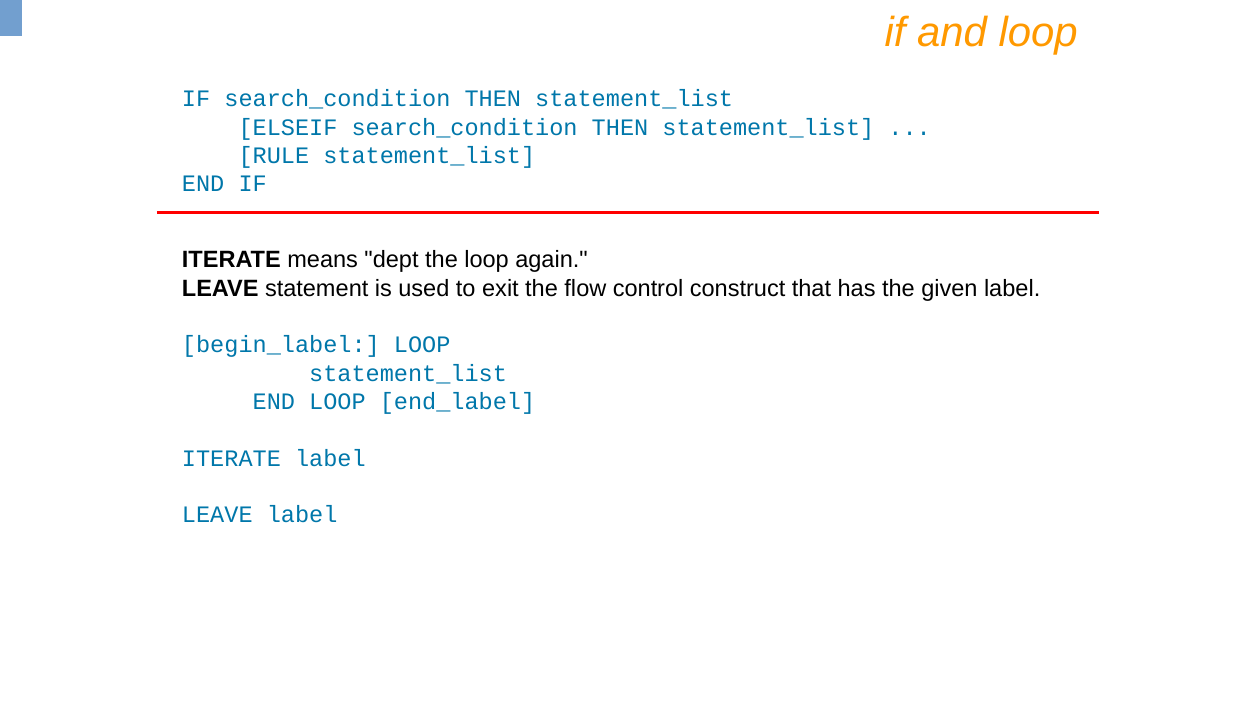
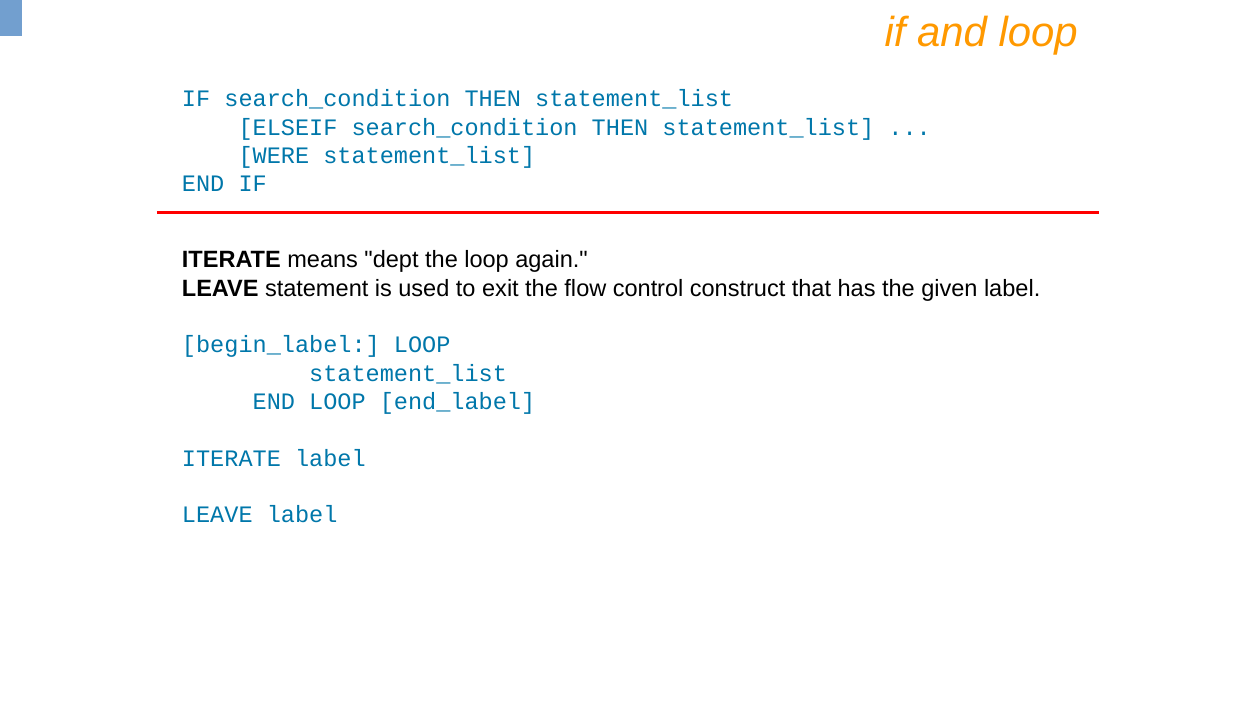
RULE: RULE -> WERE (274, 155)
